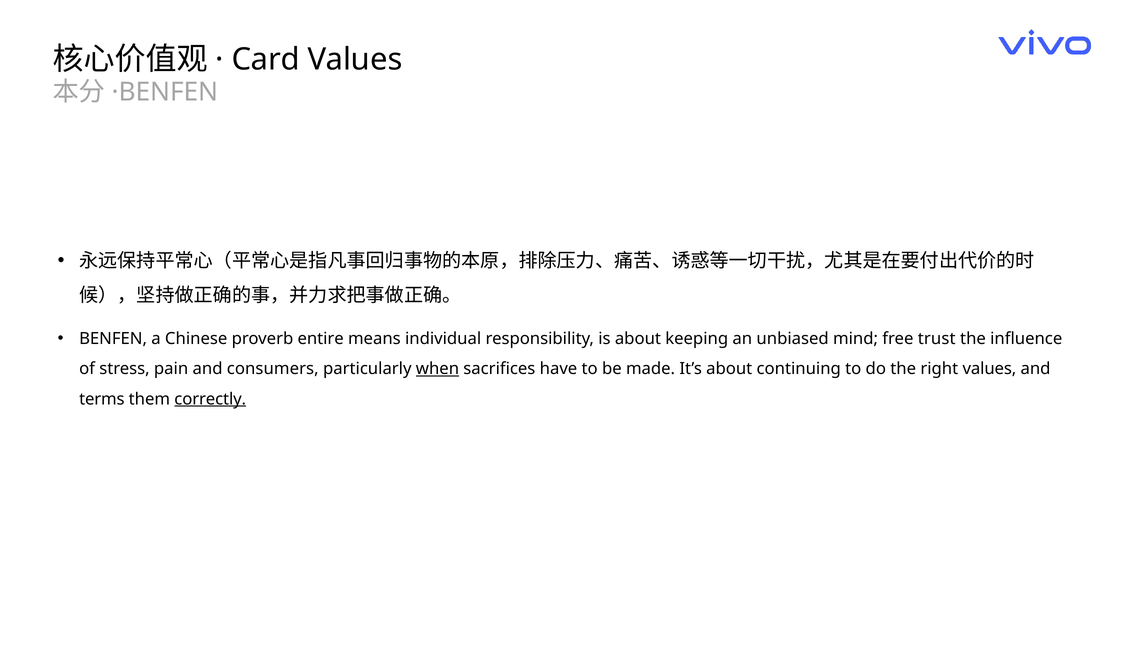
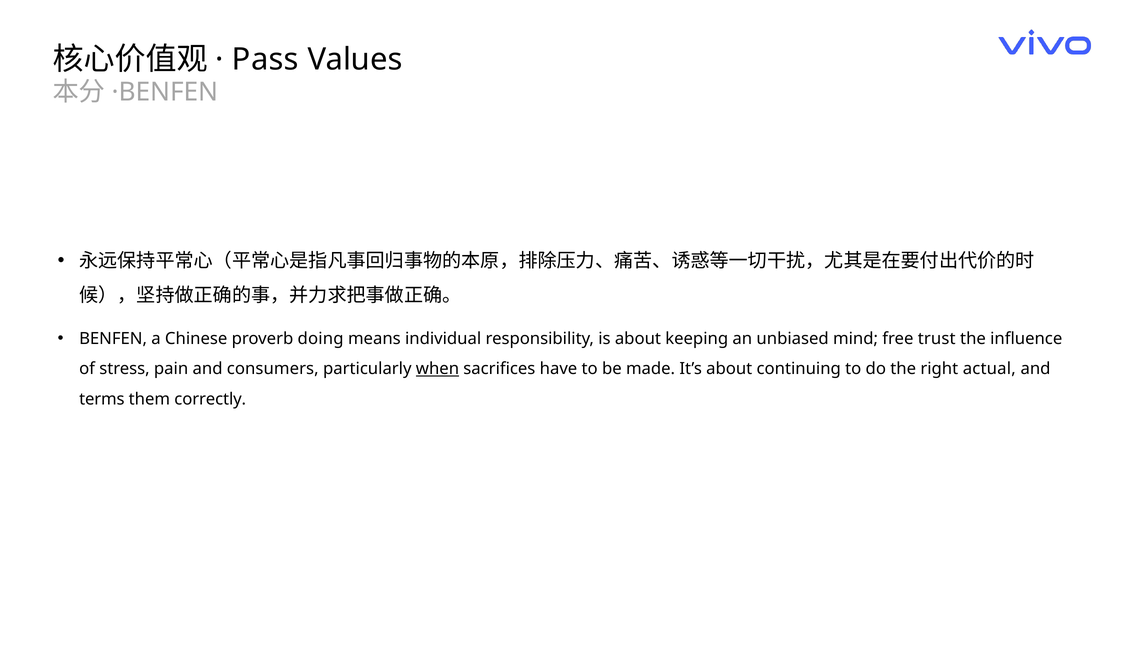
Card: Card -> Pass (265, 59)
entire: entire -> doing (321, 339)
right values: values -> actual (989, 369)
correctly underline: present -> none (210, 399)
